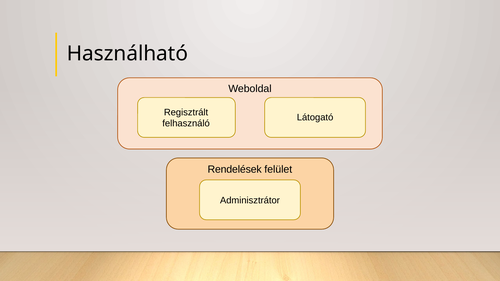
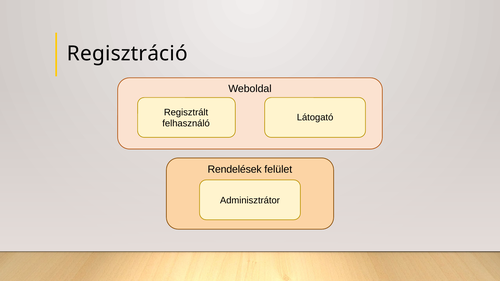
Használható: Használható -> Regisztráció (127, 54)
